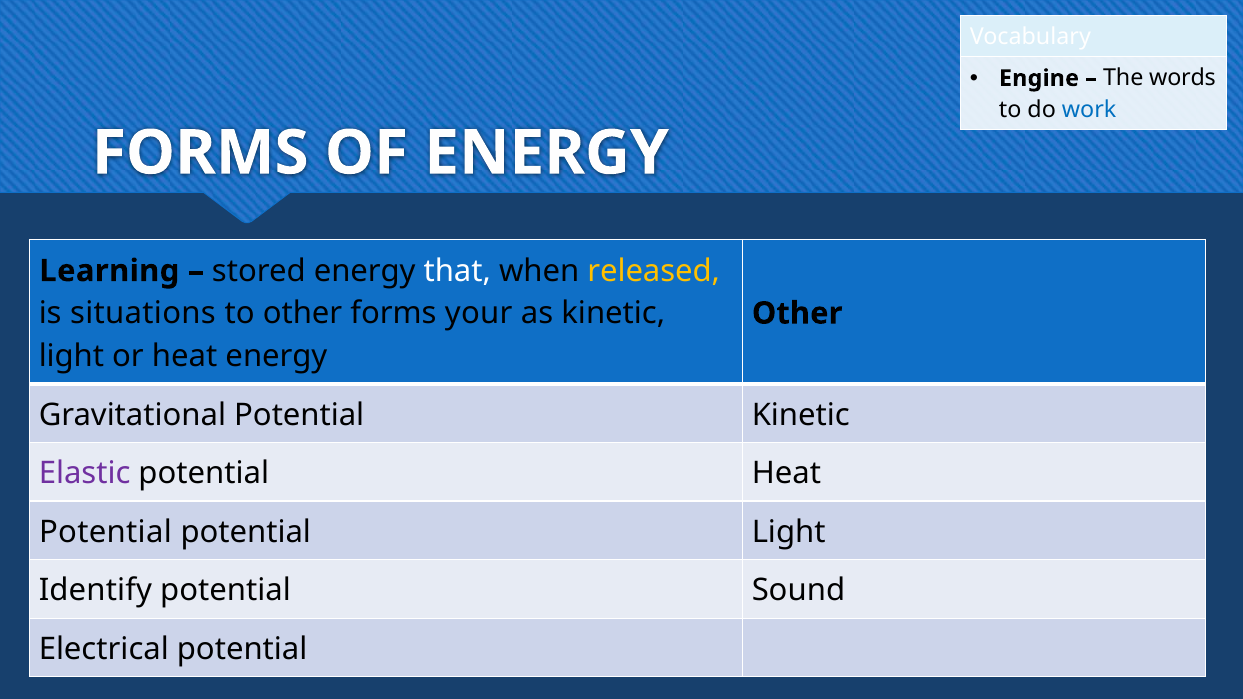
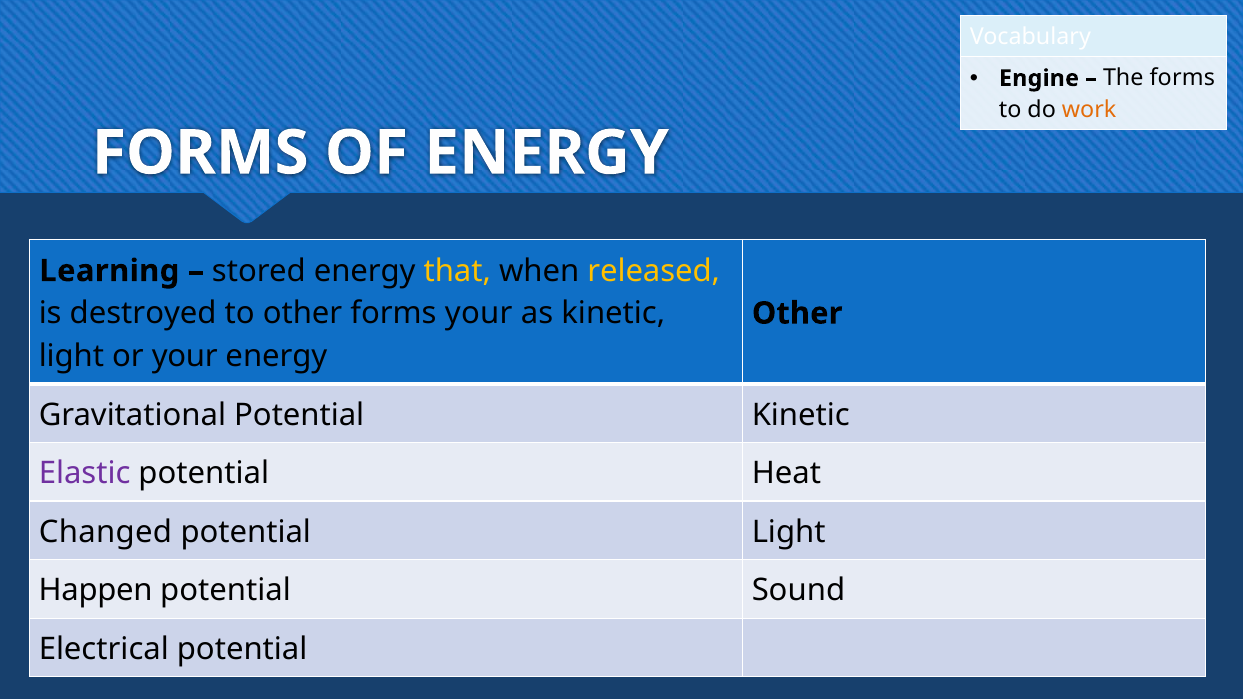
The words: words -> forms (1182, 78)
work colour: blue -> orange (1089, 110)
that colour: white -> yellow (457, 271)
situations: situations -> destroyed (143, 313)
or heat: heat -> your (185, 356)
Potential: Potential -> Changed (105, 532)
Identify: Identify -> Happen (96, 591)
